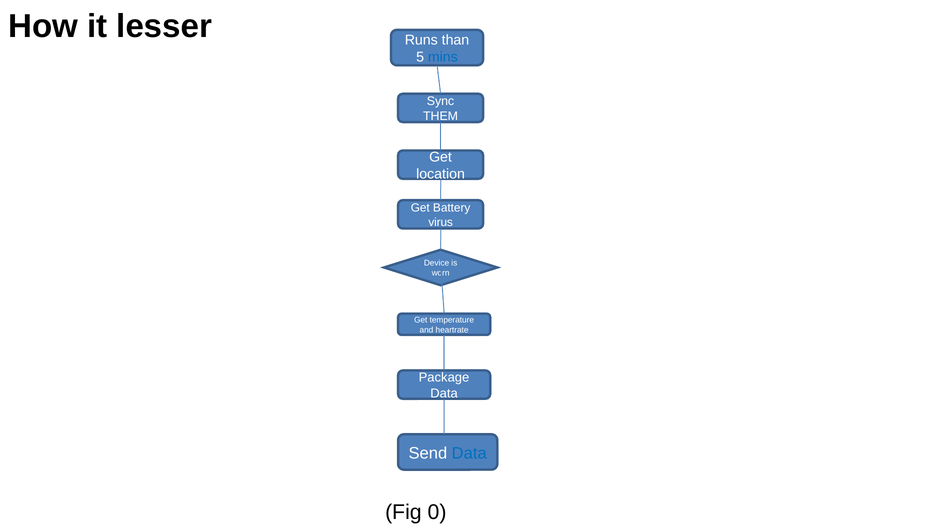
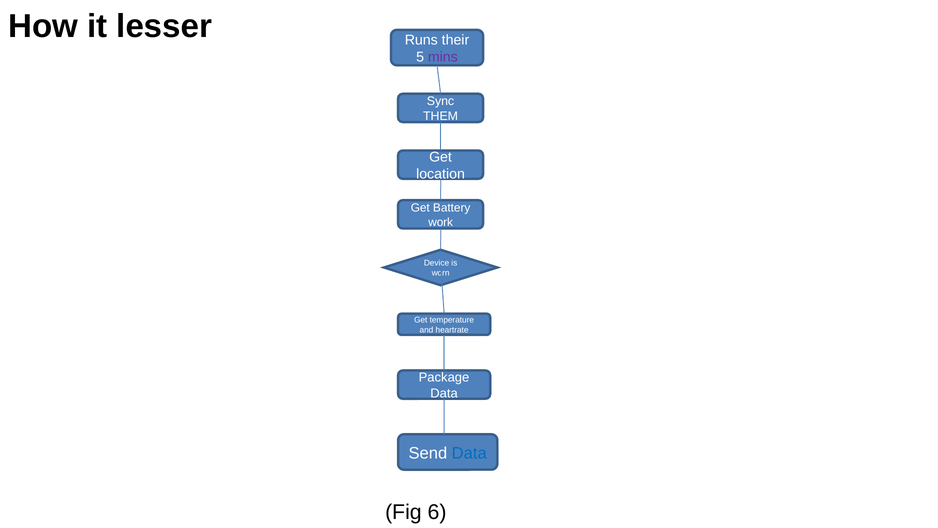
than: than -> their (455, 40)
mins colour: blue -> purple (443, 57)
virus: virus -> work (441, 222)
0: 0 -> 6 (437, 512)
